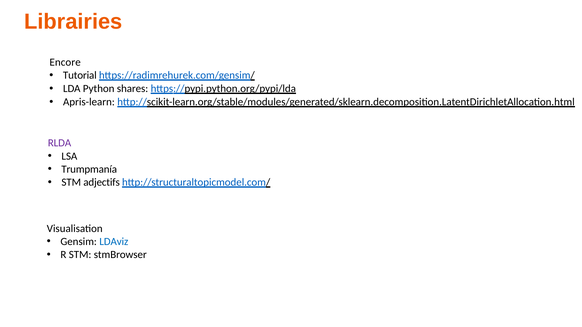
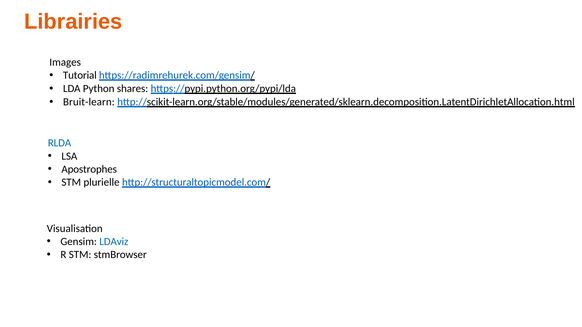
Encore: Encore -> Images (65, 62)
Apris-learn: Apris-learn -> Bruit-learn (89, 102)
RLDA colour: purple -> blue (60, 143)
Trumpmanía: Trumpmanía -> Apostrophes (89, 169)
adjectifs: adjectifs -> plurielle (102, 182)
